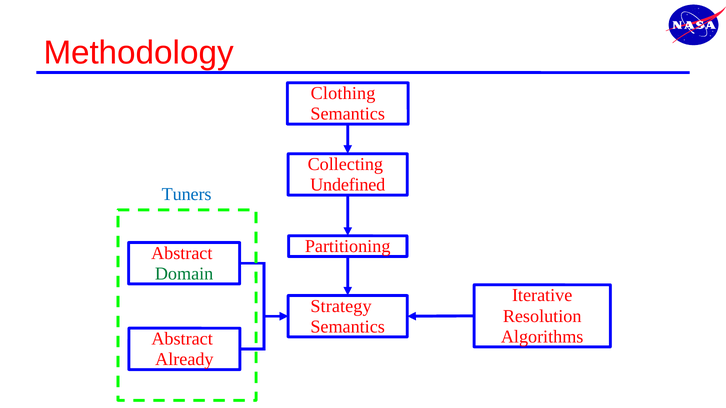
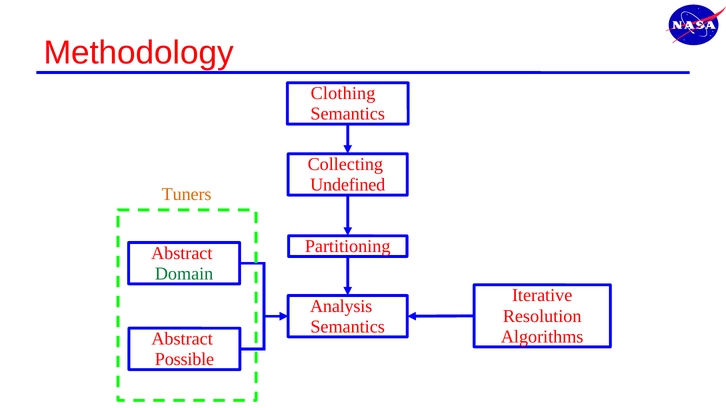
Tuners colour: blue -> orange (187, 194)
Strategy: Strategy -> Analysis (341, 306)
Already: Already -> Possible (184, 360)
